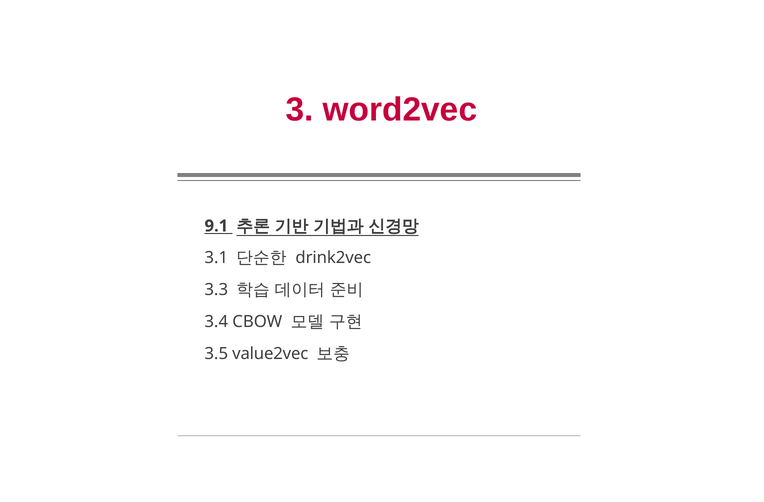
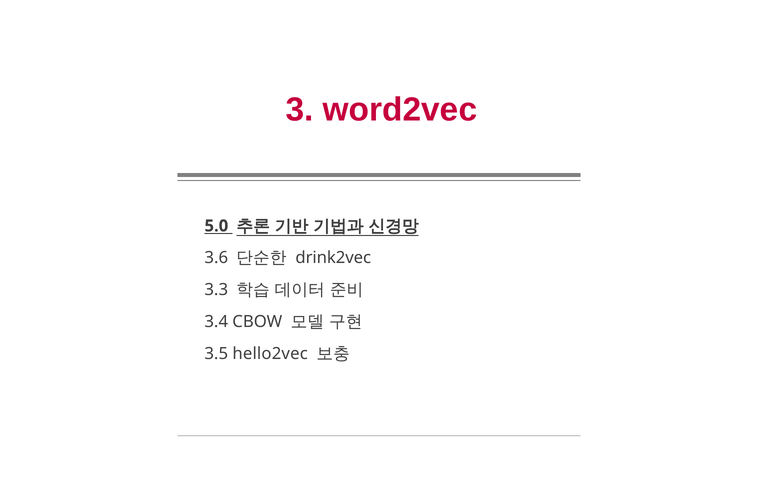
9.1: 9.1 -> 5.0 (216, 226)
3.1: 3.1 -> 3.6 (216, 258)
value2vec: value2vec -> hello2vec (270, 354)
